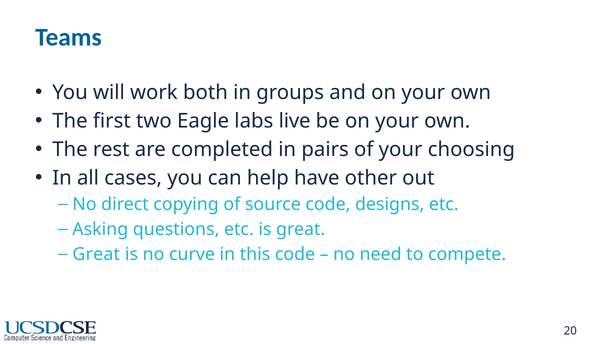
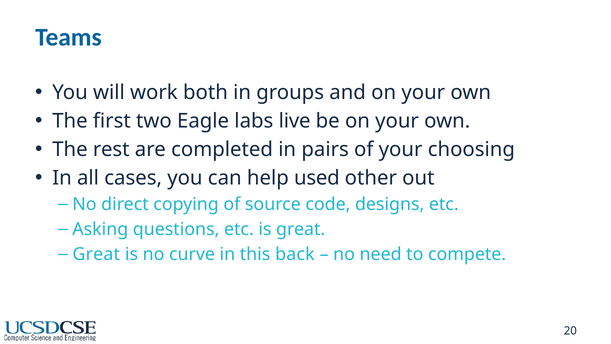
have: have -> used (317, 178)
this code: code -> back (295, 254)
